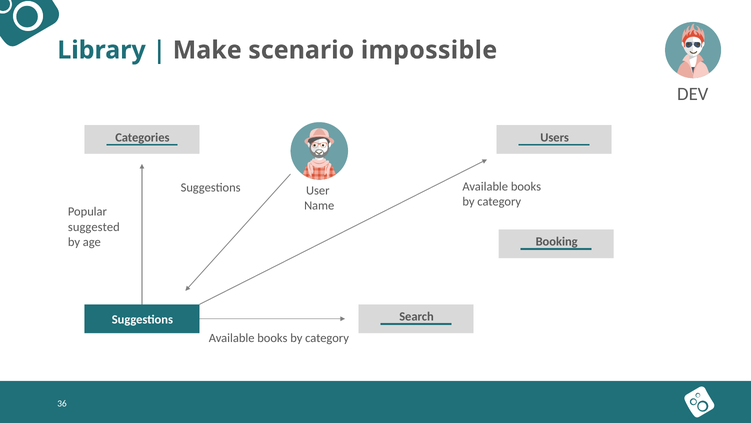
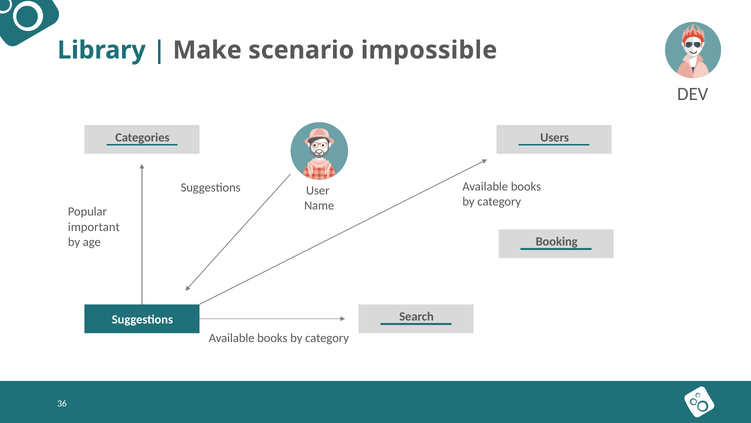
suggested: suggested -> important (94, 227)
